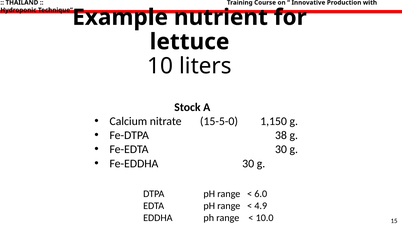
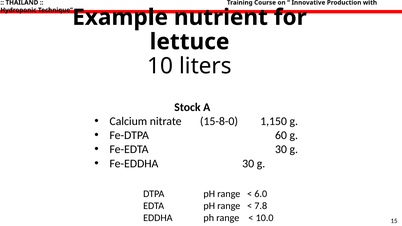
15-5-0: 15-5-0 -> 15-8-0 (219, 121)
38: 38 -> 60 (281, 135)
4.9: 4.9 -> 7.8 (261, 206)
